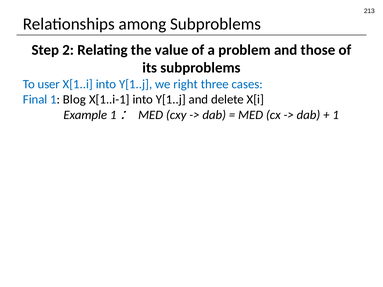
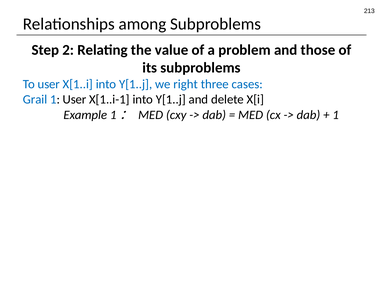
Final: Final -> Grail (35, 100)
1 Blog: Blog -> User (75, 100)
